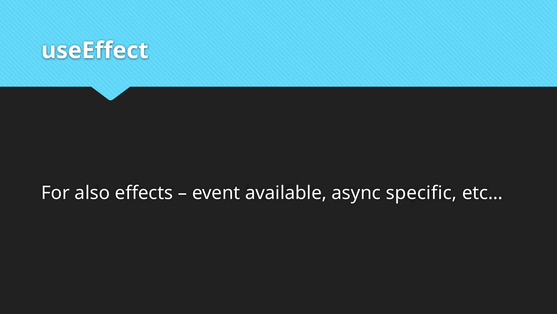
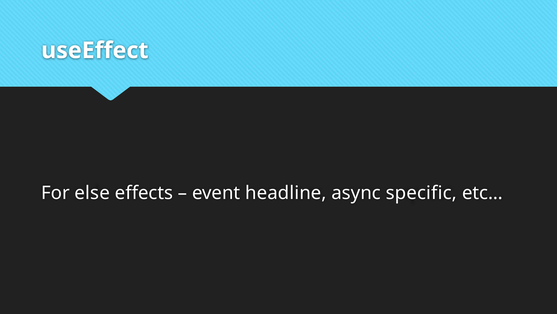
also: also -> else (92, 193)
available: available -> headline (286, 193)
